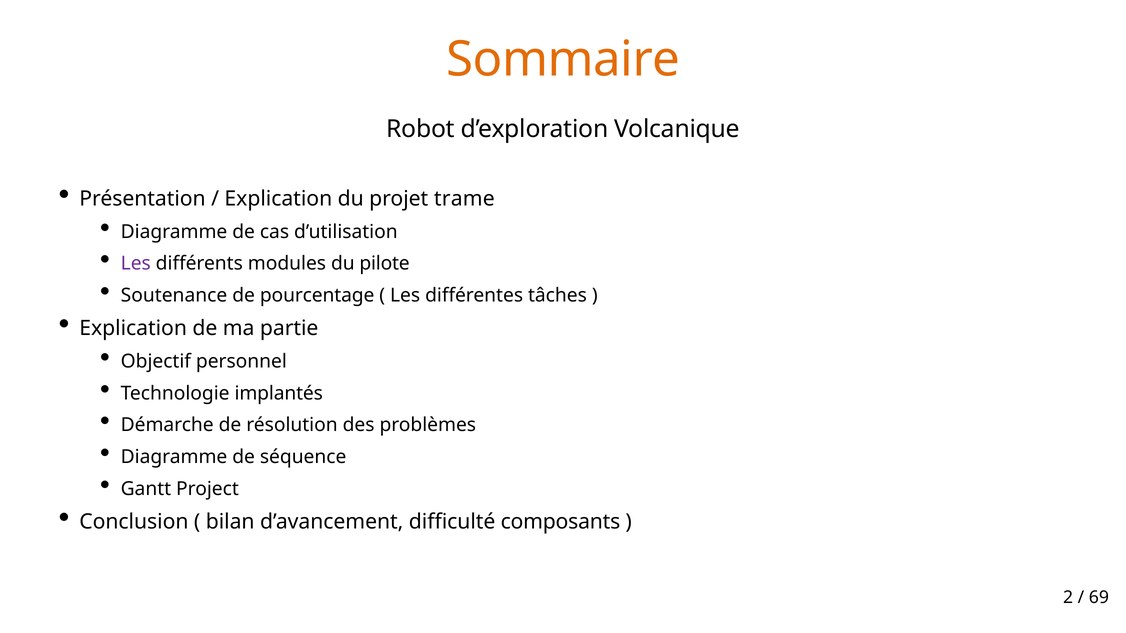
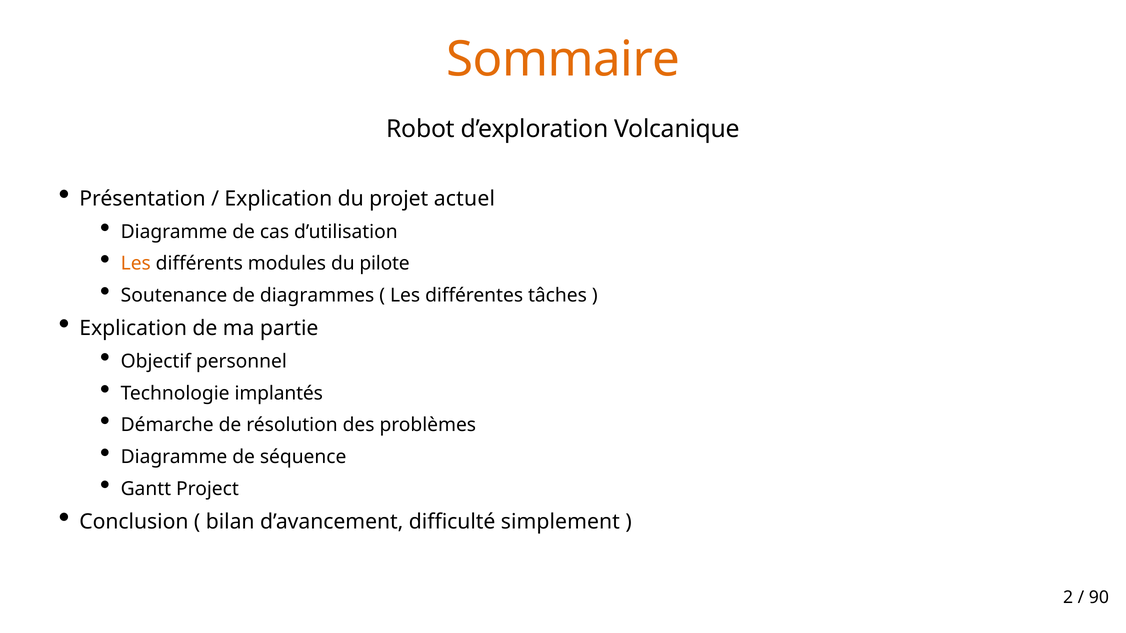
trame: trame -> actuel (464, 199)
Les colour: purple -> orange (136, 264)
pourcentage: pourcentage -> diagrammes (317, 296)
composants: composants -> simplement (560, 522)
69: 69 -> 90 (1099, 598)
